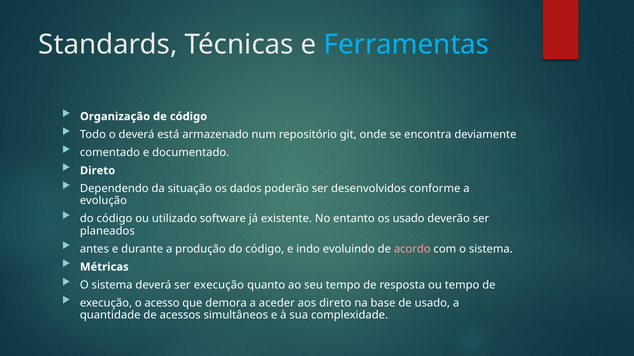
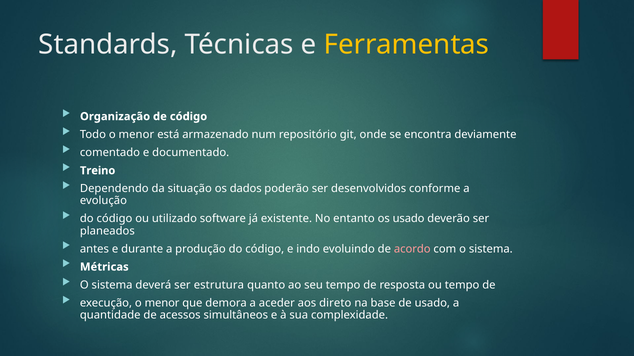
Ferramentas colour: light blue -> yellow (407, 45)
Todo o deverá: deverá -> menor (136, 135)
Direto: Direto -> Treino (98, 171)
ser execução: execução -> estrutura (219, 285)
execução o acesso: acesso -> menor (162, 304)
